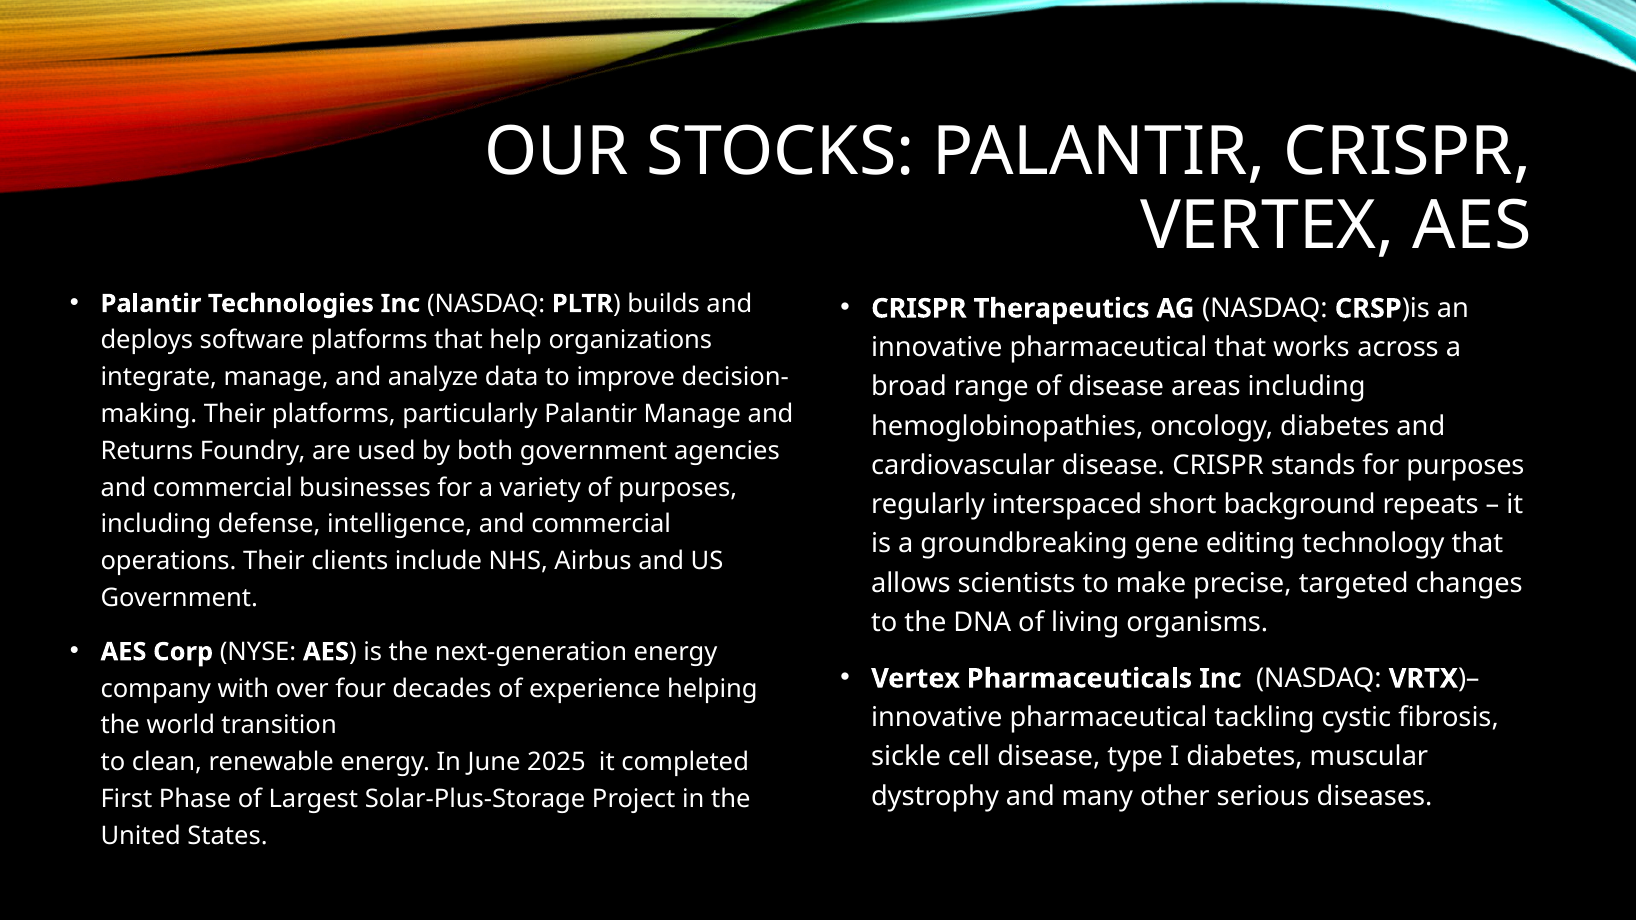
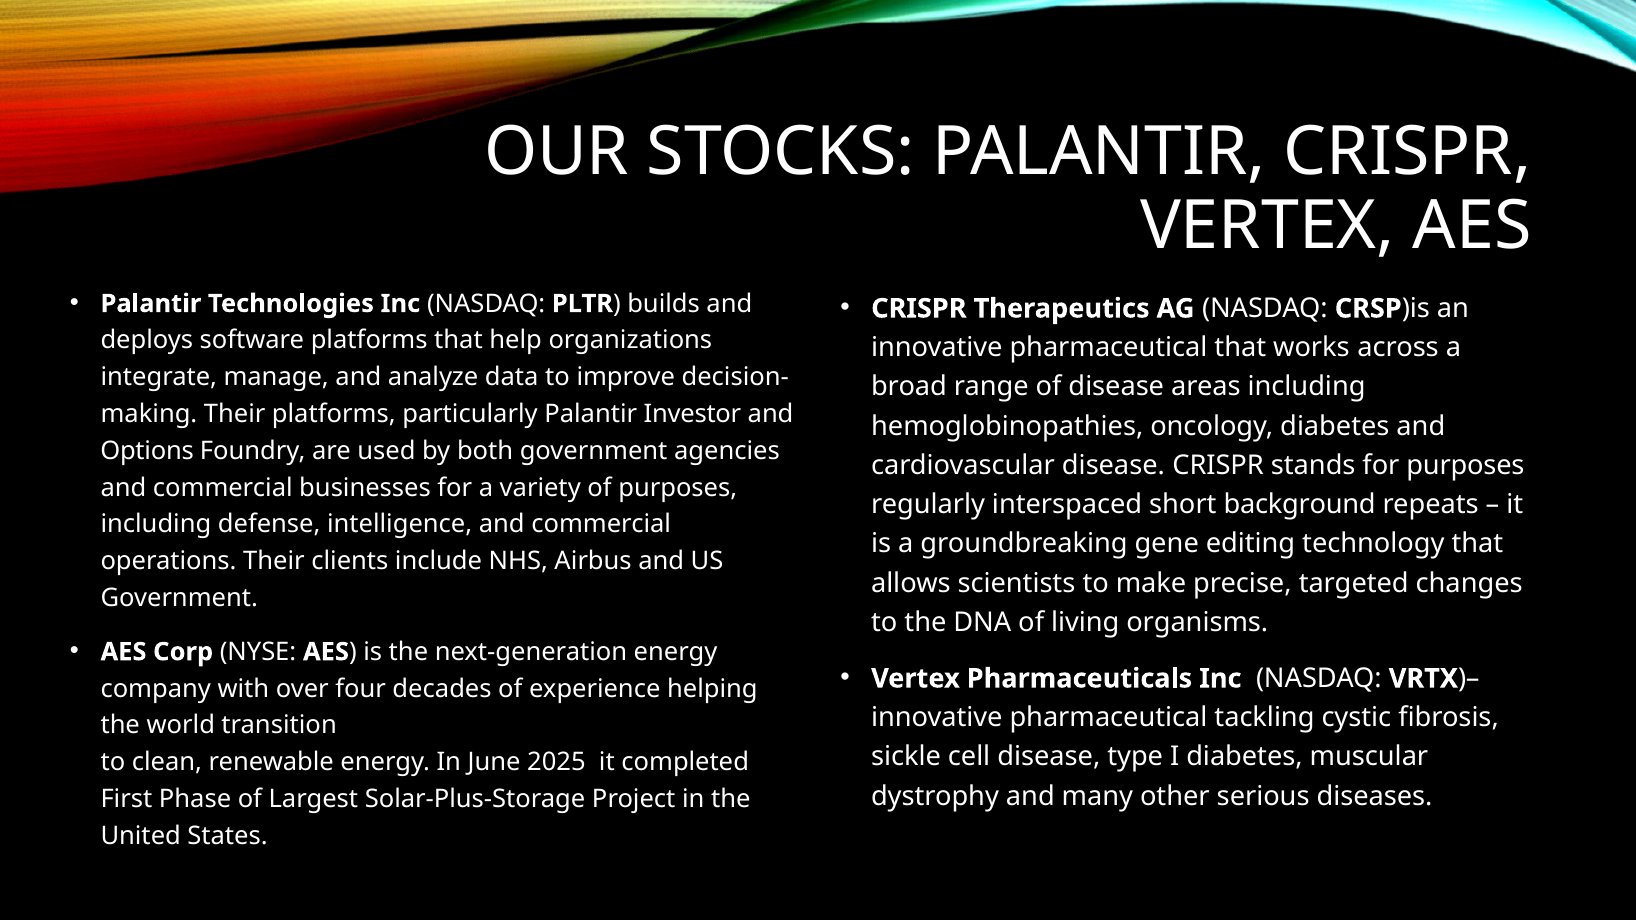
Palantir Manage: Manage -> Investor (692, 414)
Returns: Returns -> Options (147, 451)
